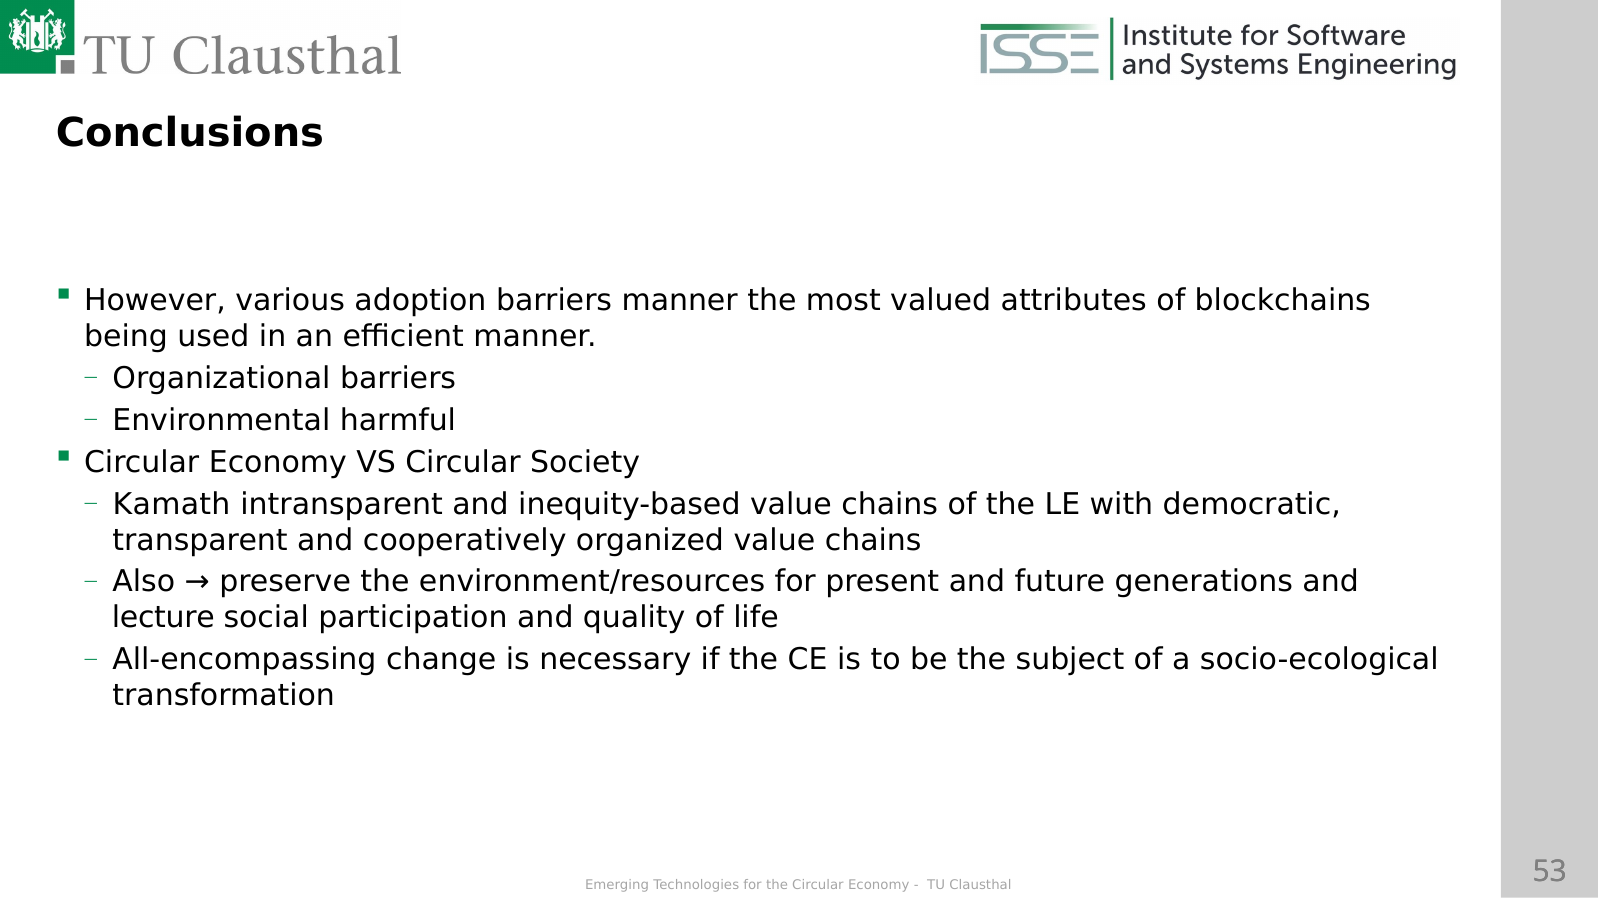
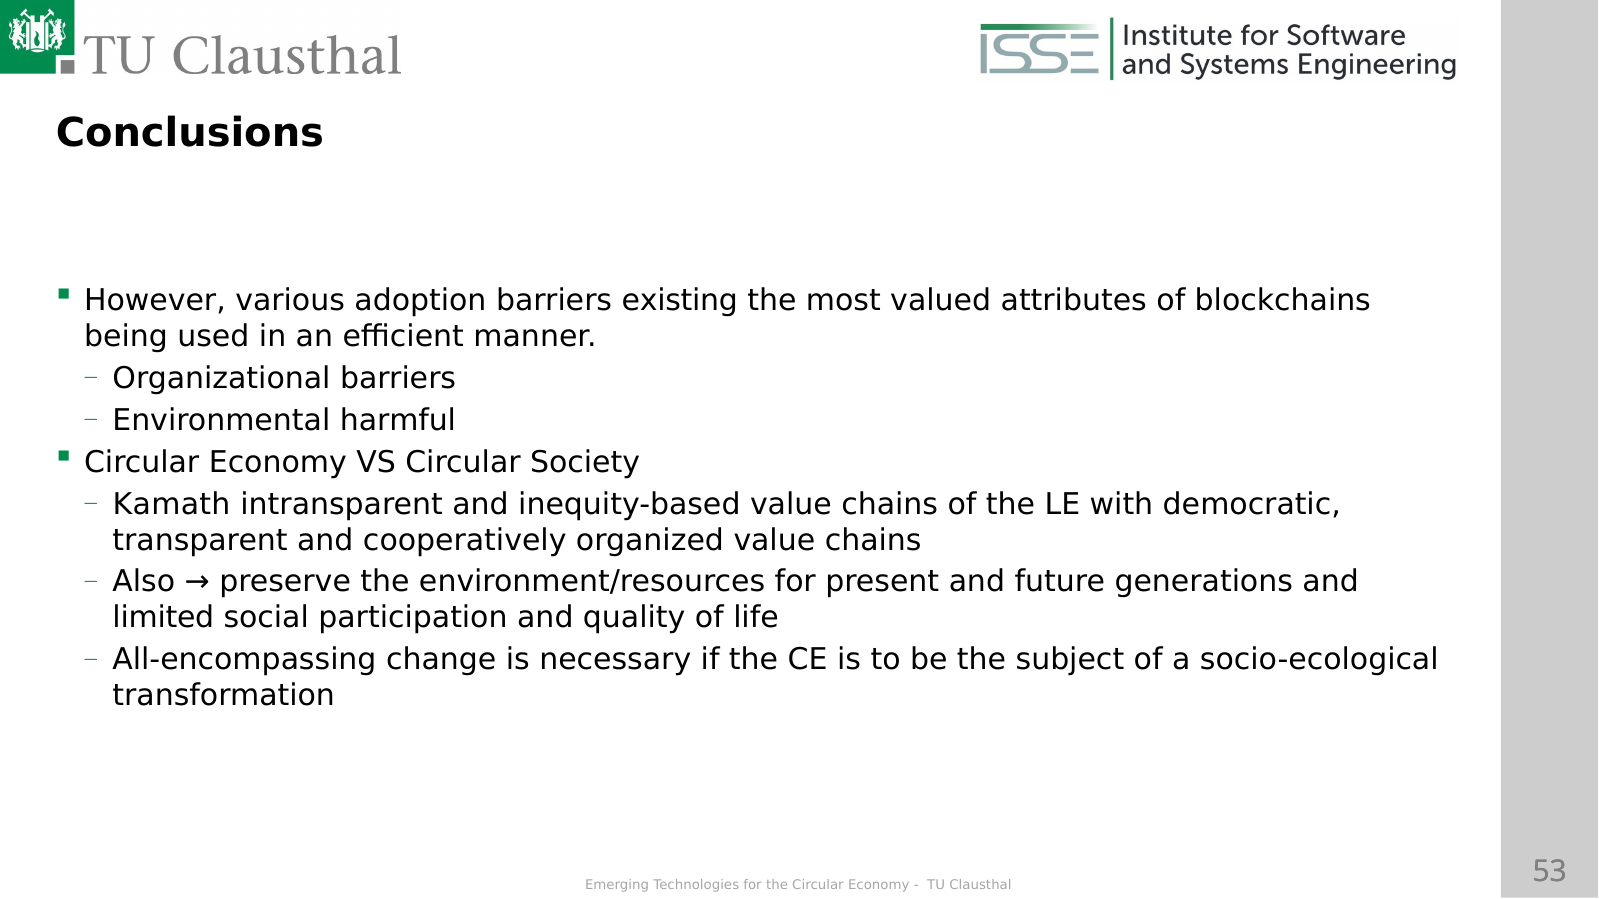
barriers manner: manner -> existing (680, 301)
lecture: lecture -> limited (163, 618)
